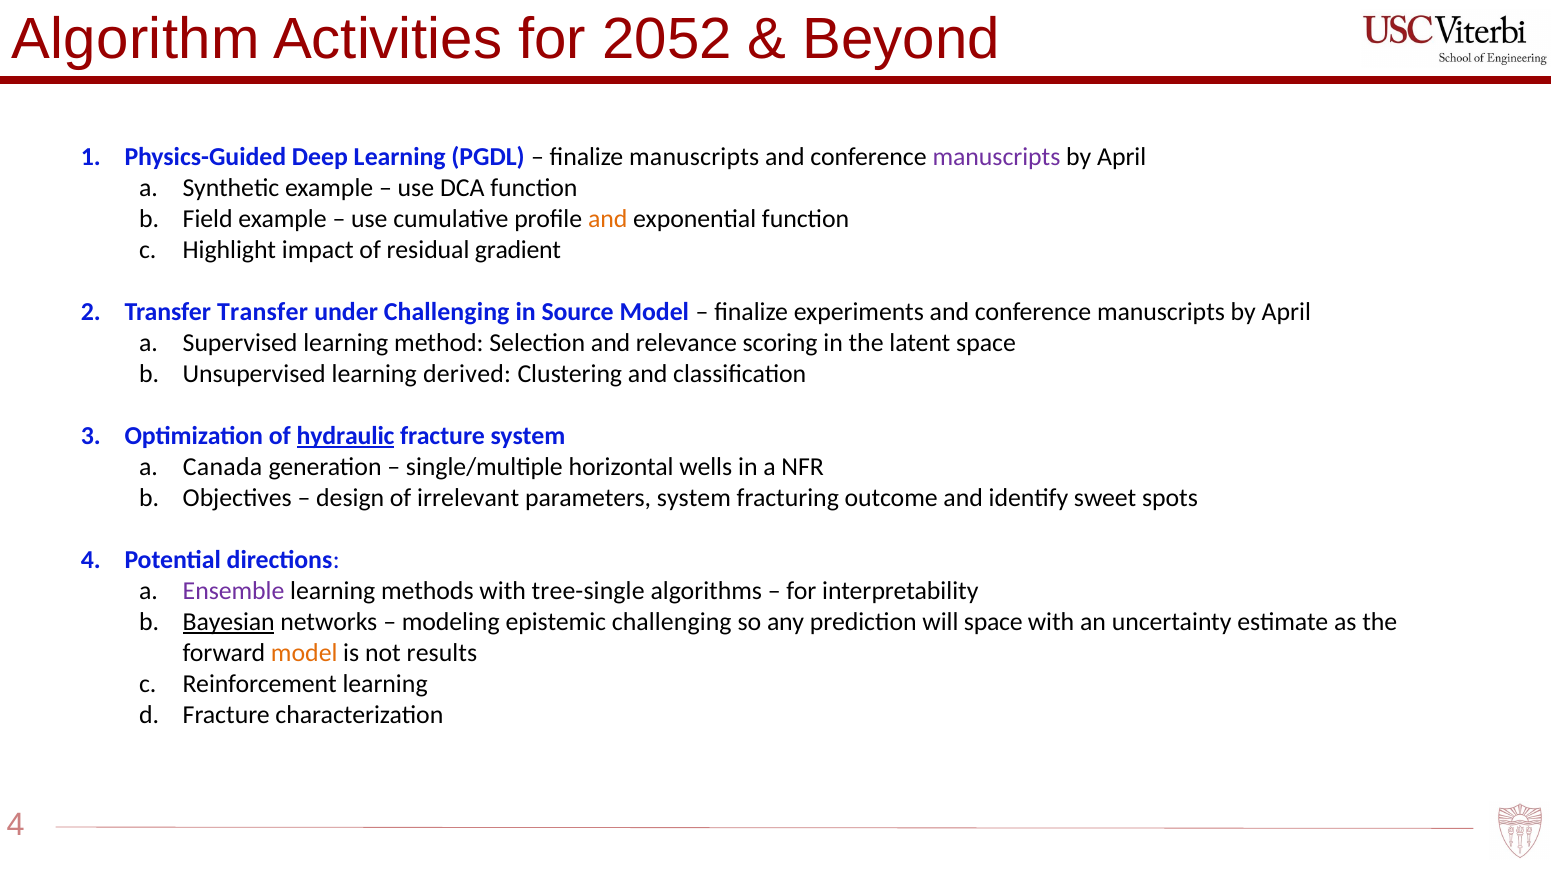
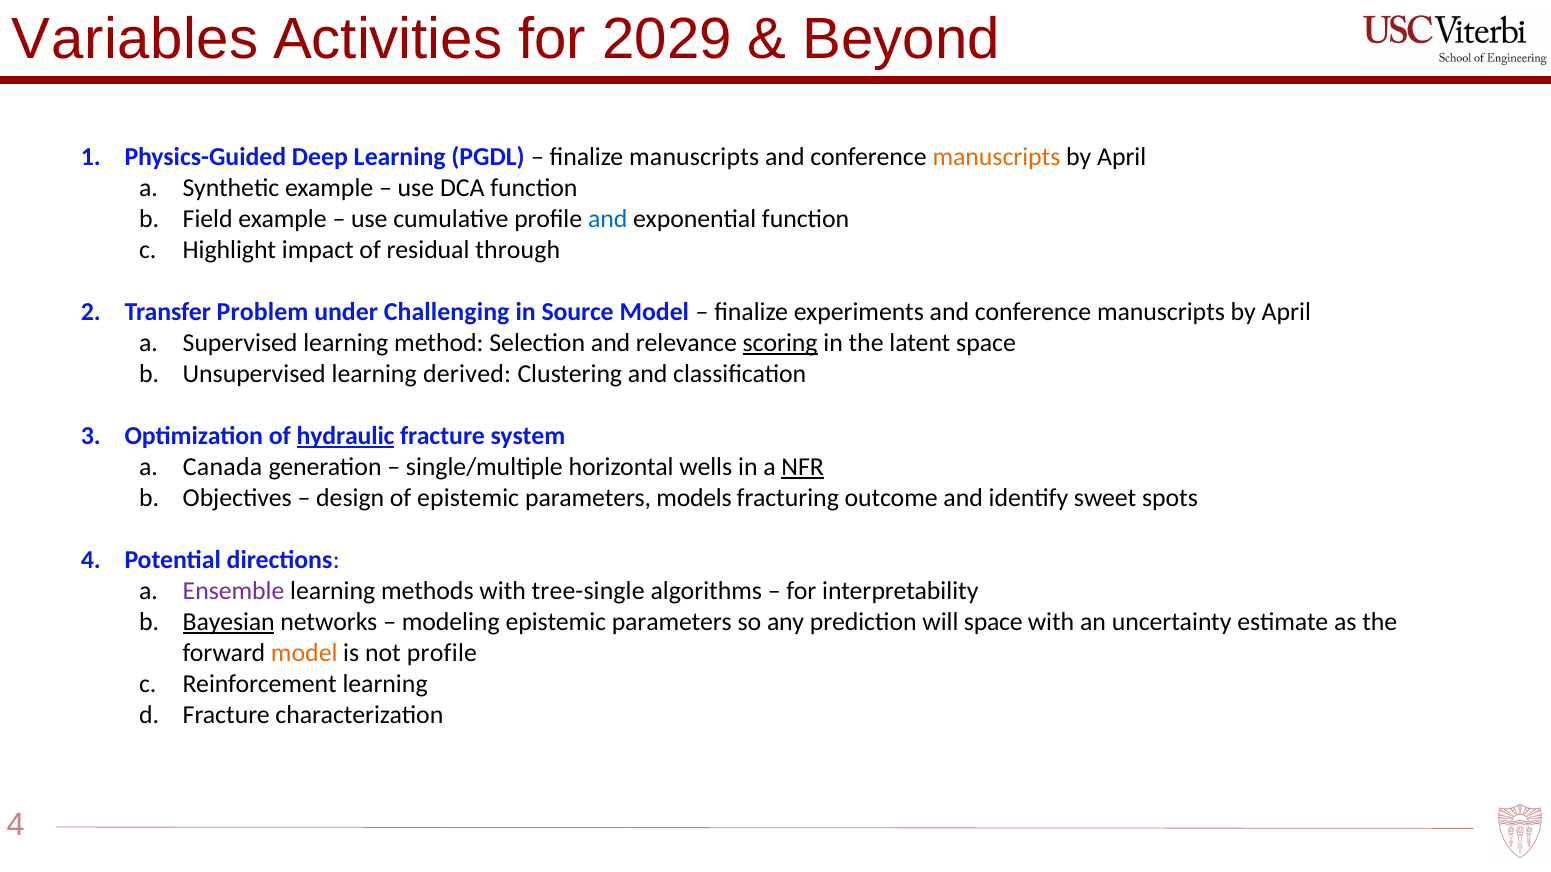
Algorithm: Algorithm -> Variables (135, 39)
2052: 2052 -> 2029 (667, 39)
manuscripts colour: purple -> orange (996, 157)
and colour: orange -> blue (608, 219)
gradient: gradient -> through (518, 250)
Transfer Transfer: Transfer -> Problem (263, 312)
scoring underline: none -> present (780, 343)
NFR underline: none -> present (803, 467)
of irrelevant: irrelevant -> epistemic (468, 498)
parameters system: system -> models (694, 498)
modeling epistemic challenging: challenging -> parameters (672, 622)
not results: results -> profile (442, 653)
